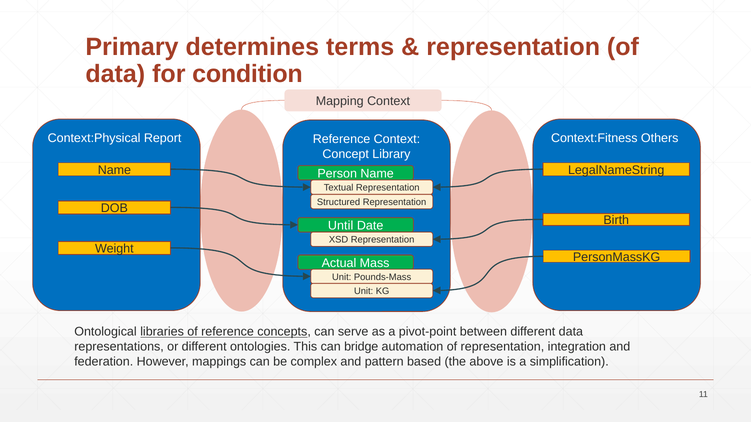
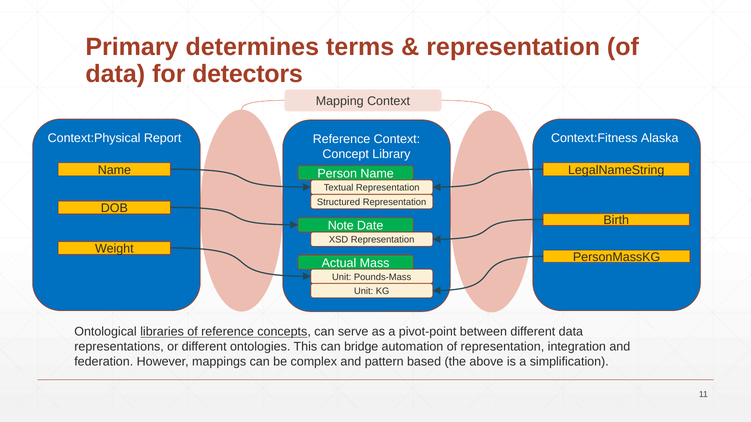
condition: condition -> detectors (247, 74)
Others: Others -> Alaska (660, 138)
Until: Until -> Note (341, 226)
